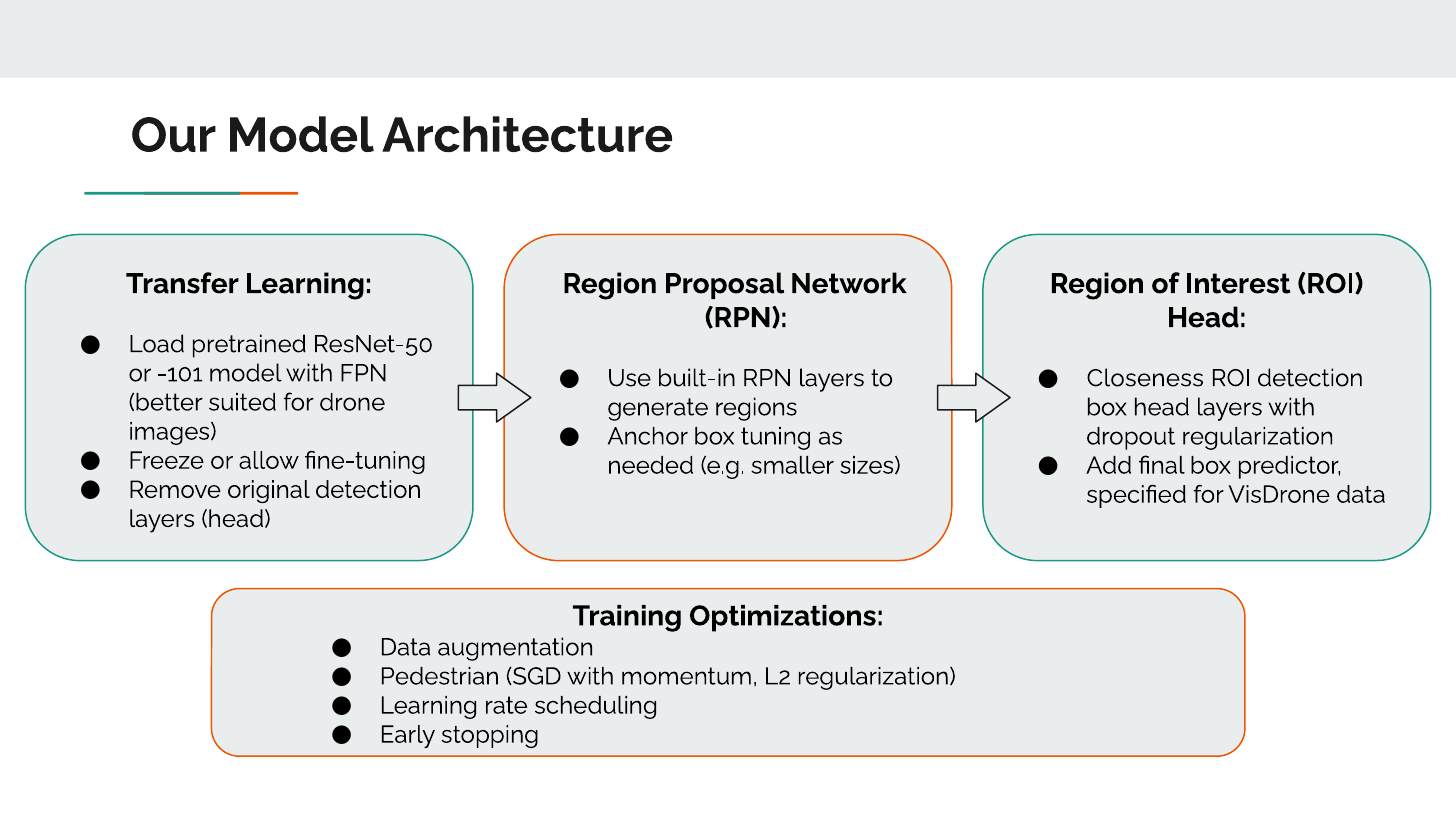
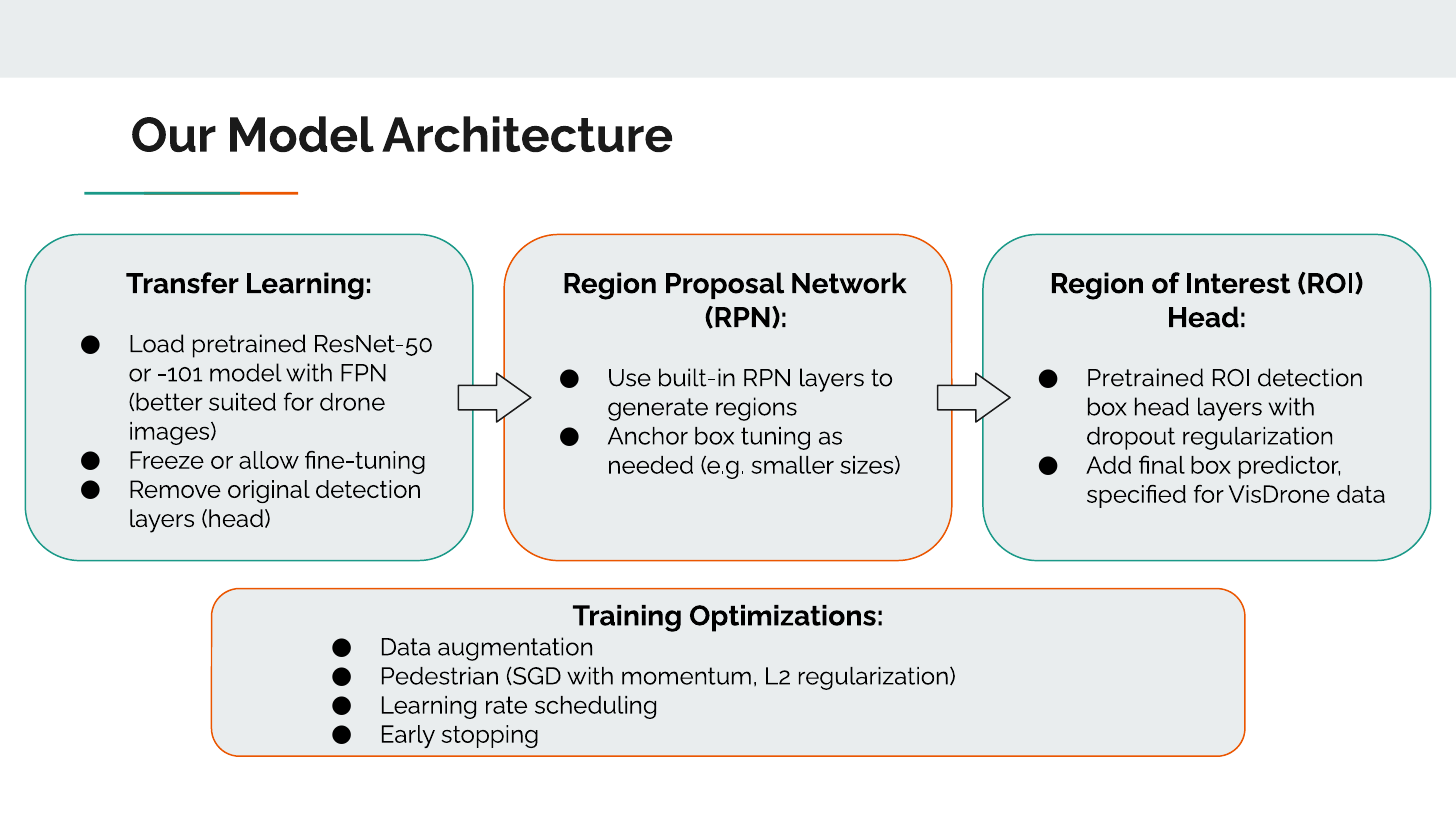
Closeness: Closeness -> Pretrained (1145, 378)
